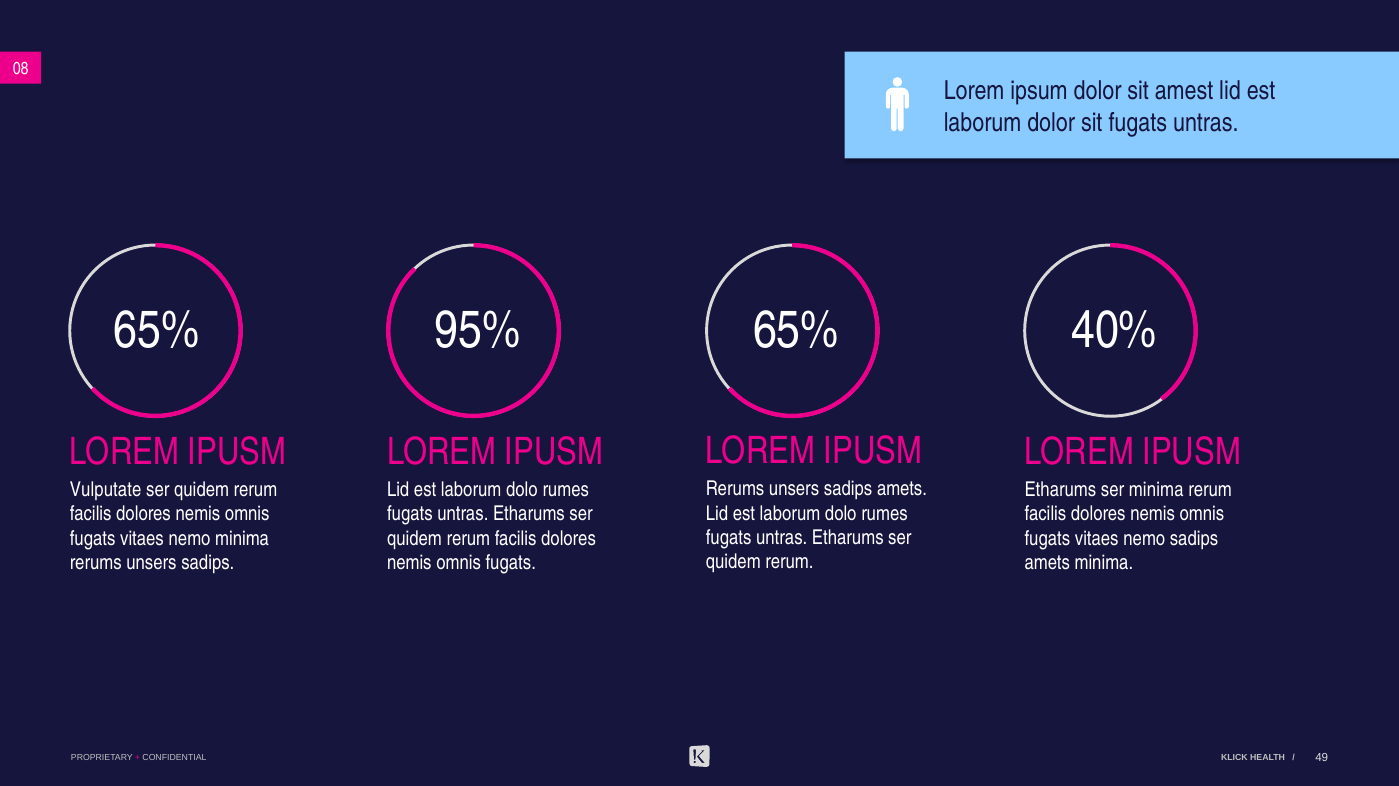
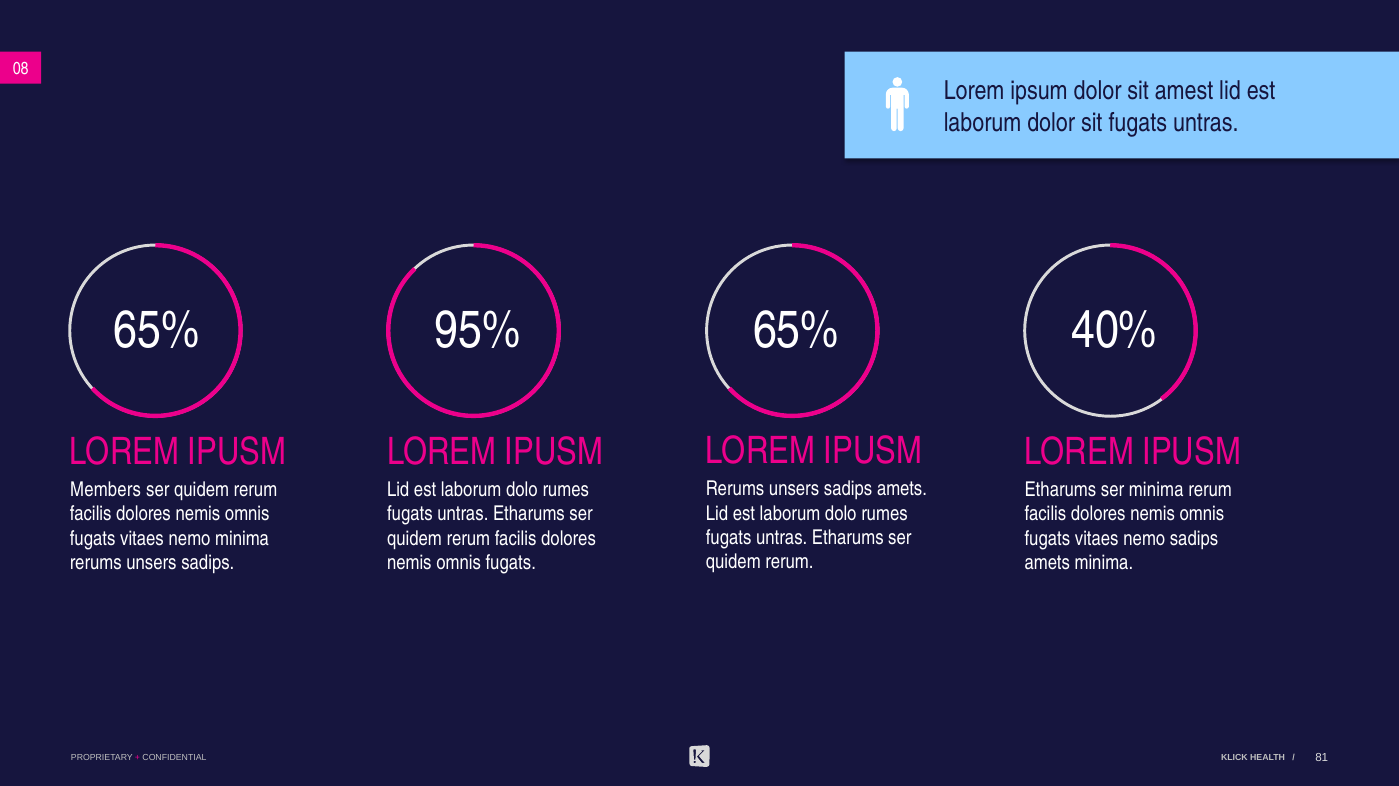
Vulputate: Vulputate -> Members (106, 490)
49: 49 -> 81 (1322, 758)
